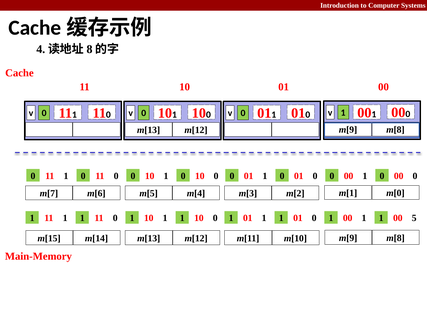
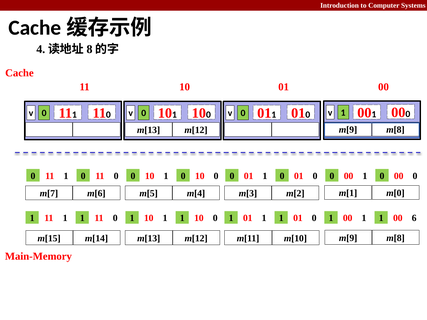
5: 5 -> 6 (414, 218)
